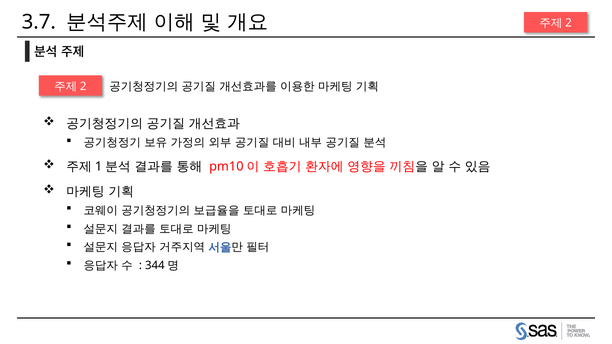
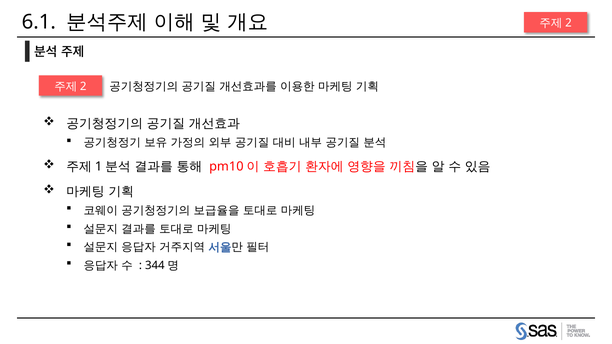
3.7: 3.7 -> 6.1 (39, 22)
